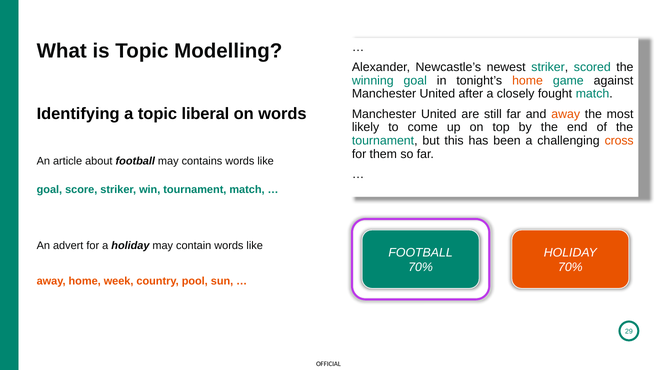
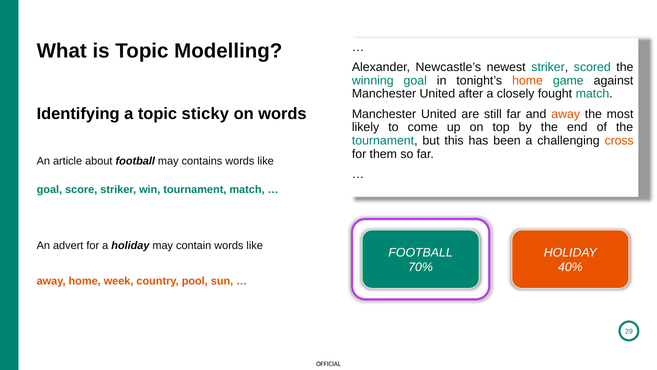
liberal: liberal -> sticky (205, 114)
70%: 70% -> 40% (570, 267)
